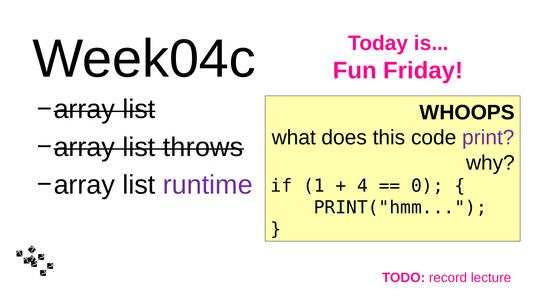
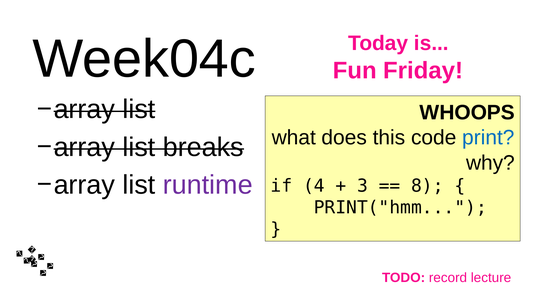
print colour: purple -> blue (488, 138)
throws: throws -> breaks (203, 147)
1: 1 -> 4 (314, 186)
4: 4 -> 3 (363, 186)
0: 0 -> 8 (427, 186)
